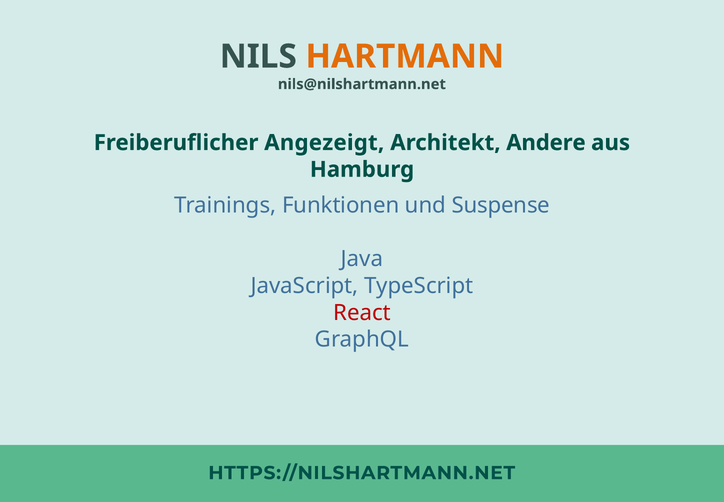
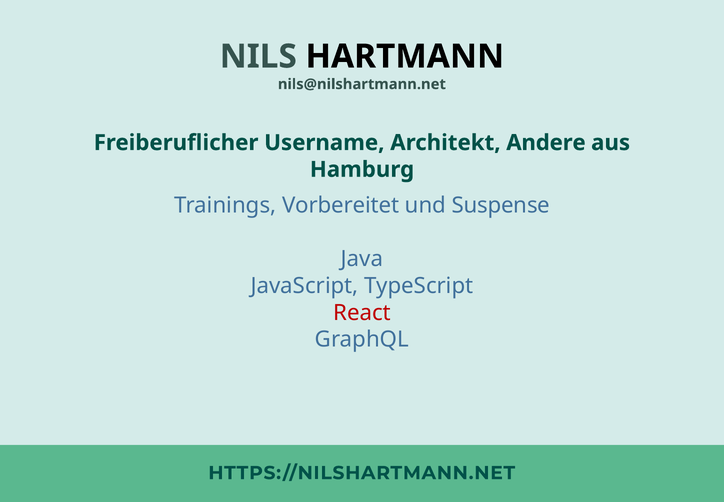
HARTMANN colour: orange -> black (405, 56)
Angezeigt: Angezeigt -> Username (324, 143)
Funktionen: Funktionen -> Vorbereitet (341, 205)
